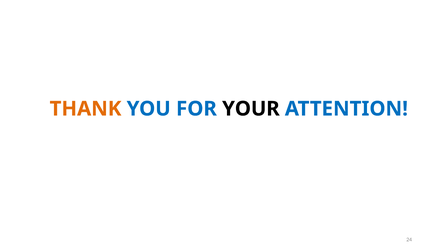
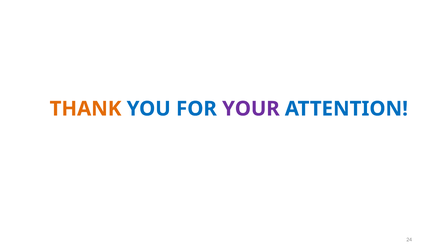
YOUR colour: black -> purple (251, 109)
